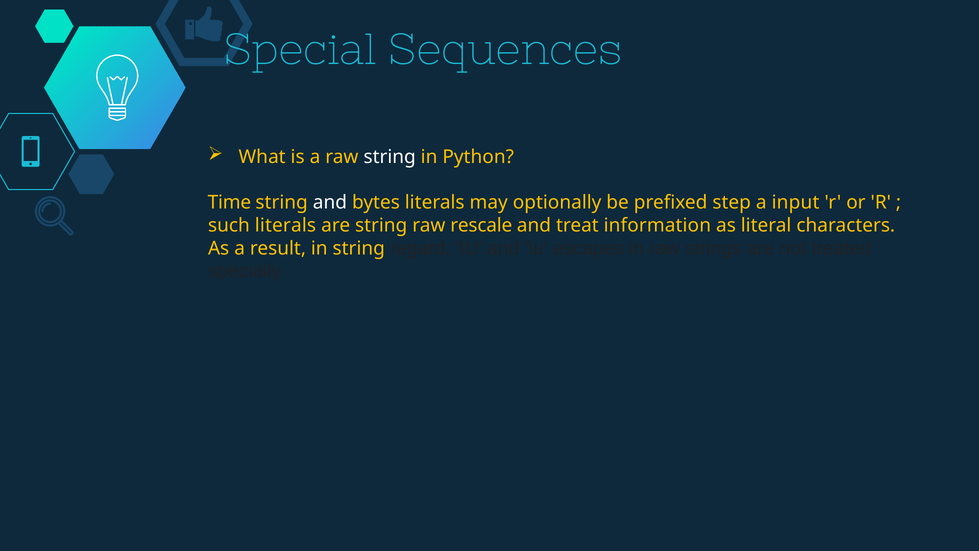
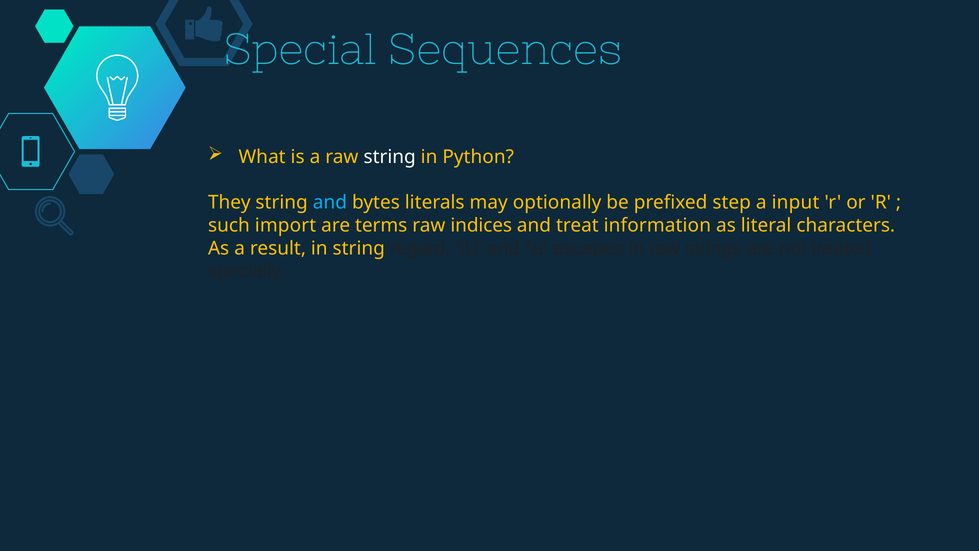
Time: Time -> They (229, 202)
and colour: white -> light blue (330, 202)
such literals: literals -> import (286, 225)
are string: string -> terms (381, 225)
rescale: rescale -> indices (481, 225)
